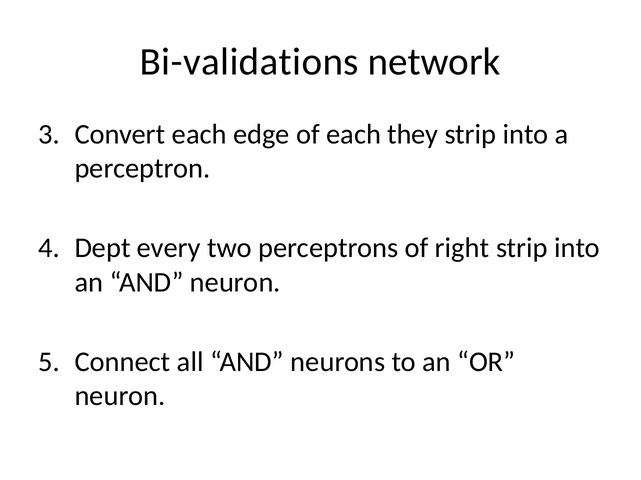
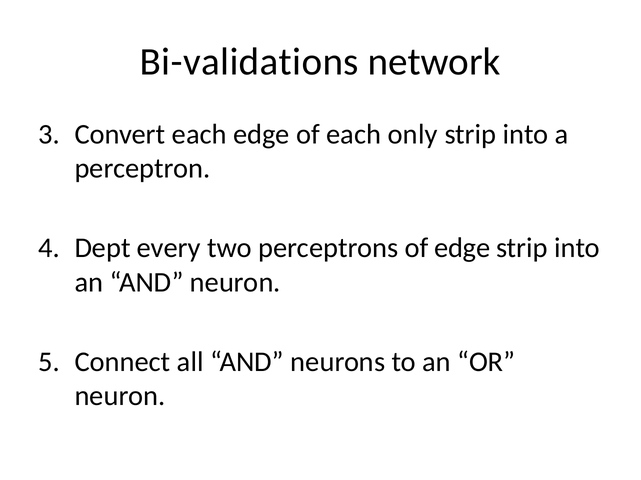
they: they -> only (413, 134)
of right: right -> edge (462, 248)
